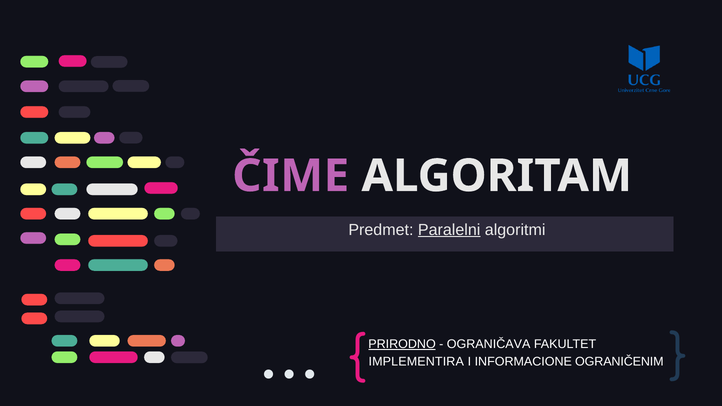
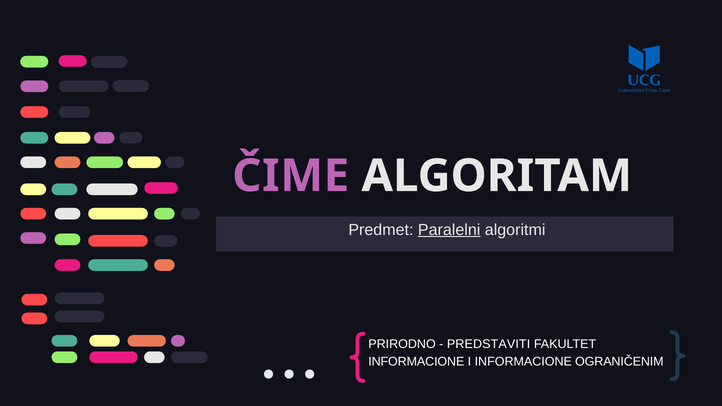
PRIRODNO underline: present -> none (402, 344)
OGRANIČAVA: OGRANIČAVA -> PREDSTAVITI (489, 344)
IMPLEMENTIRA: IMPLEMENTIRA -> INFORMACIONE (416, 361)
